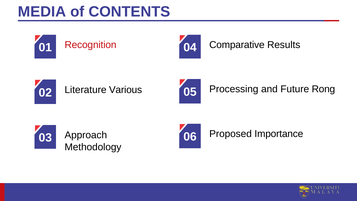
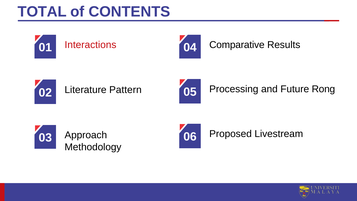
MEDIA: MEDIA -> TOTAL (42, 12)
Recognition: Recognition -> Interactions (90, 45)
Various: Various -> Pattern (125, 90)
Importance: Importance -> Livestream (279, 134)
